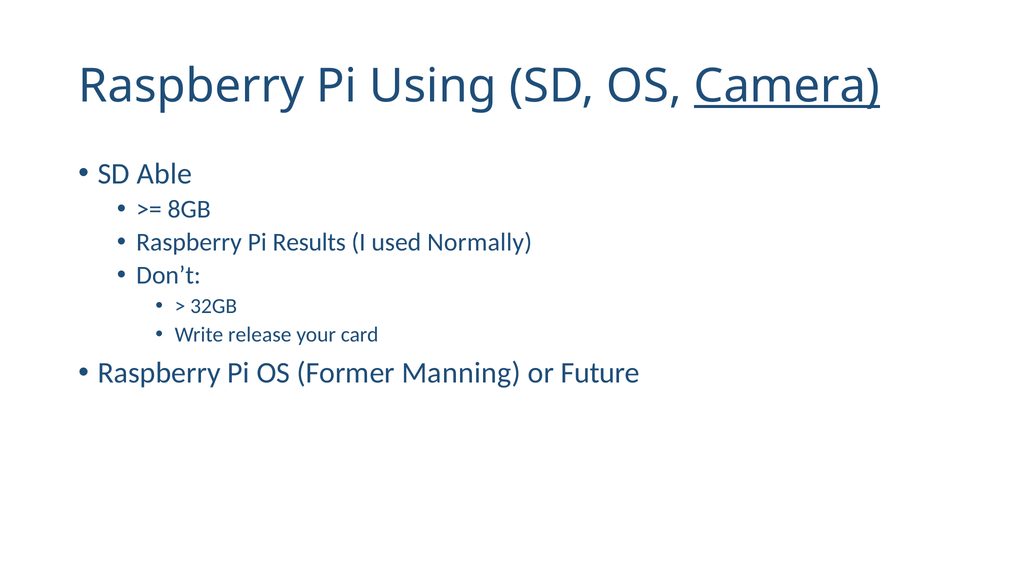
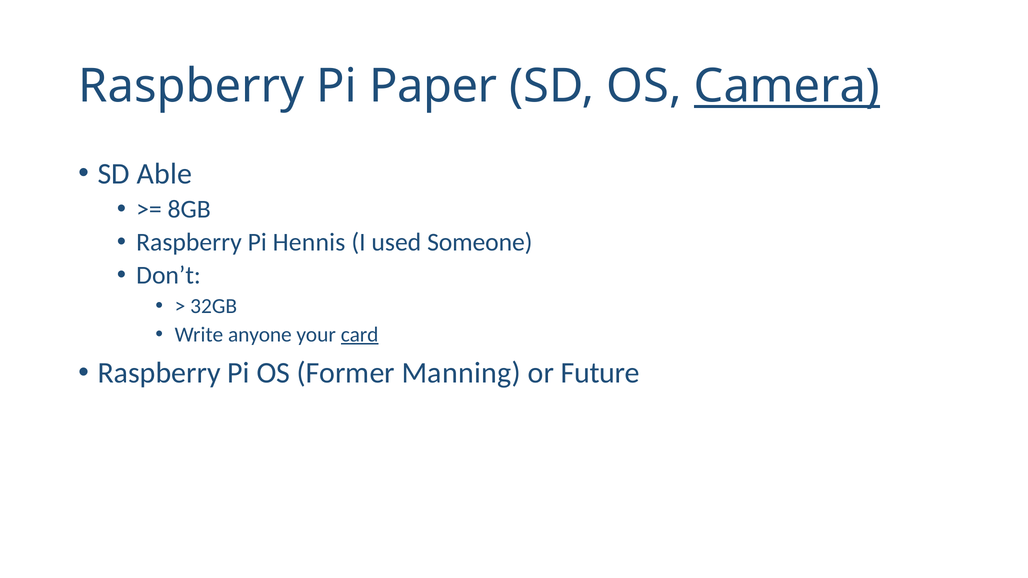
Using: Using -> Paper (433, 86)
Results: Results -> Hennis (309, 242)
Normally: Normally -> Someone (480, 242)
release: release -> anyone (260, 335)
card underline: none -> present (360, 335)
